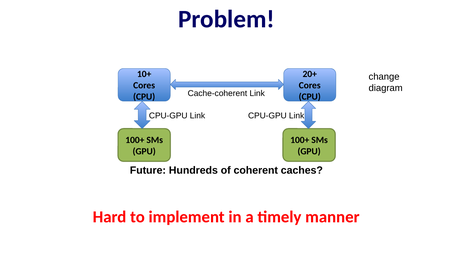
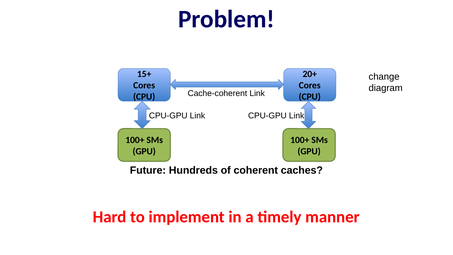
10+: 10+ -> 15+ (144, 74)
